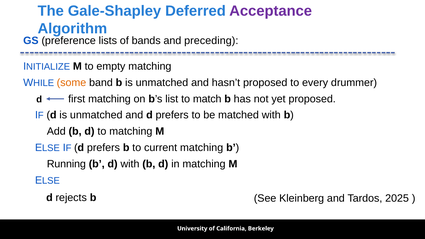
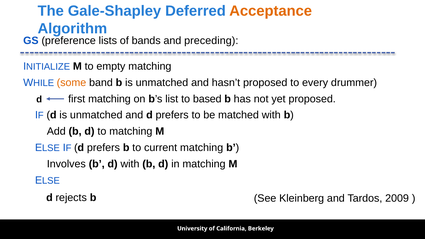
Acceptance colour: purple -> orange (271, 11)
match: match -> based (207, 99)
Running: Running -> Involves (66, 164)
2025: 2025 -> 2009 (397, 199)
